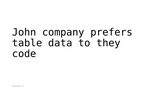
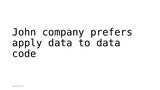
table: table -> apply (27, 43)
to they: they -> data (108, 43)
